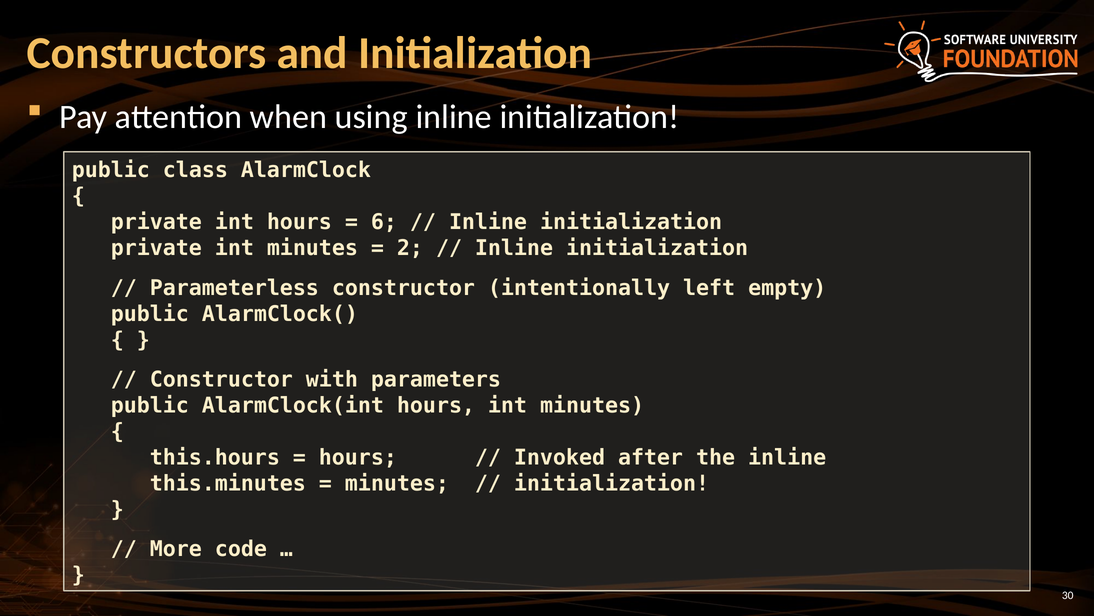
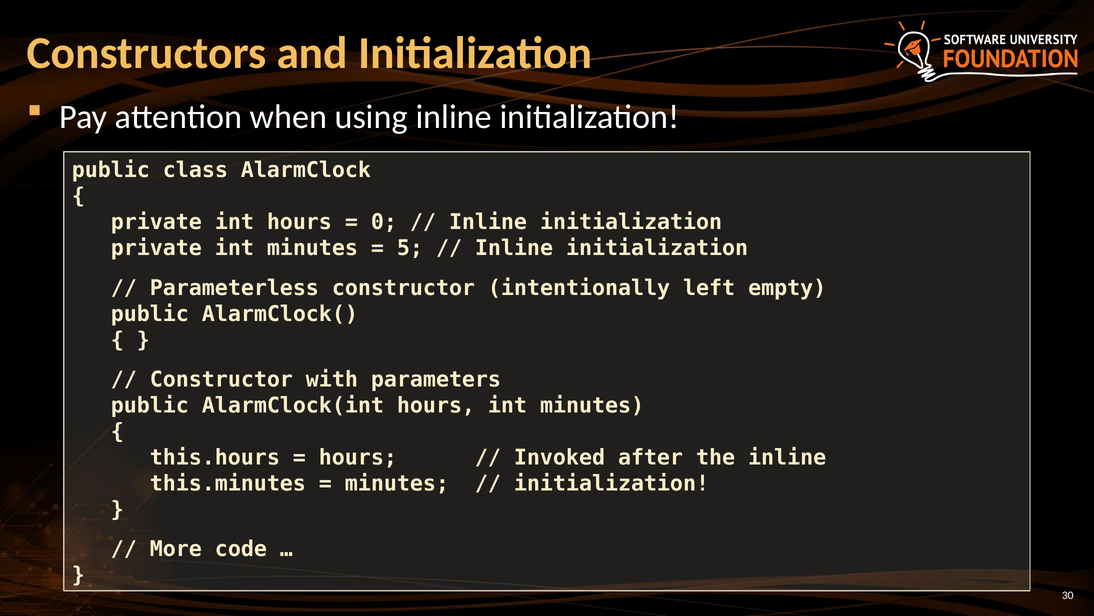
6: 6 -> 0 (384, 222)
2: 2 -> 5 (410, 248)
